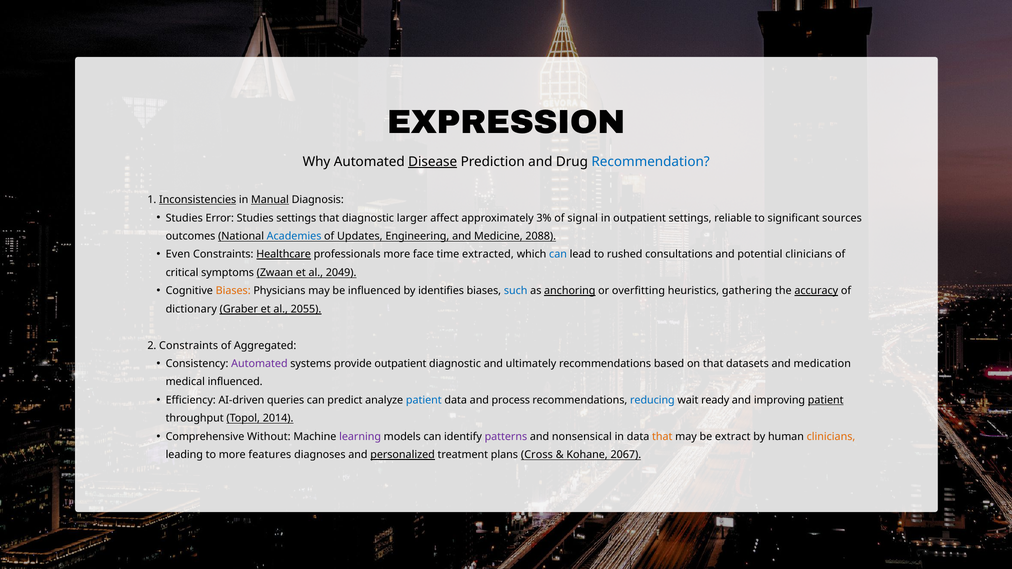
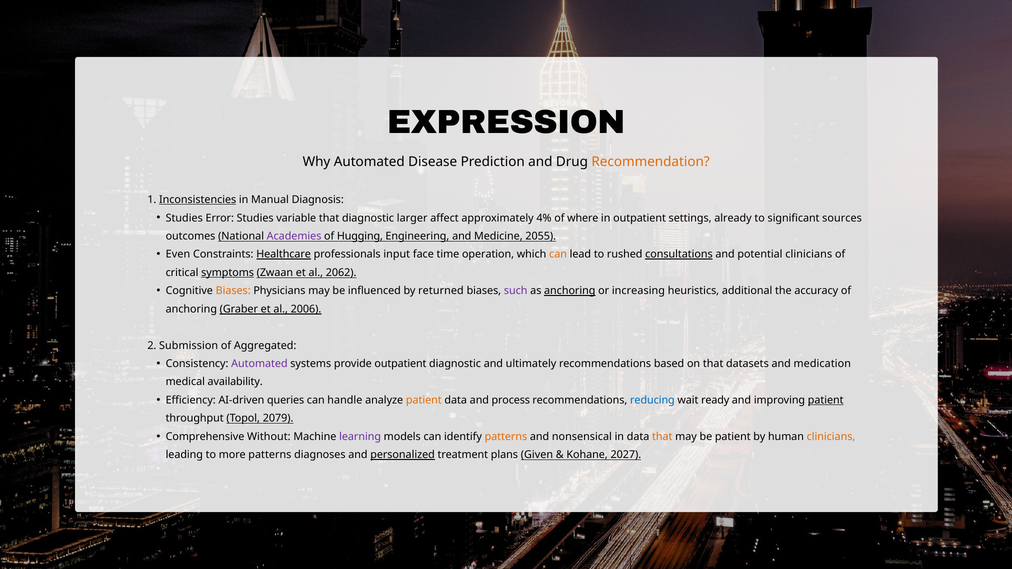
Disease underline: present -> none (433, 162)
Recommendation colour: blue -> orange (651, 162)
Manual underline: present -> none (270, 200)
Studies settings: settings -> variable (296, 218)
3%: 3% -> 4% (544, 218)
signal: signal -> where (583, 218)
reliable: reliable -> already (733, 218)
Academies colour: blue -> purple (294, 236)
Updates: Updates -> Hugging (360, 236)
2088: 2088 -> 2055 (541, 236)
professionals more: more -> input (397, 255)
extracted: extracted -> operation (488, 255)
can colour: blue -> orange (558, 255)
consultations underline: none -> present (679, 255)
symptoms underline: none -> present (228, 273)
2049: 2049 -> 2062 (341, 273)
identifies: identifies -> returned (441, 291)
such colour: blue -> purple (516, 291)
overfitting: overfitting -> increasing (638, 291)
gathering: gathering -> additional (747, 291)
accuracy underline: present -> none (816, 291)
dictionary: dictionary -> anchoring (191, 309)
2055: 2055 -> 2006 (306, 309)
2 Constraints: Constraints -> Submission (189, 346)
medical influenced: influenced -> availability (235, 382)
predict: predict -> handle (345, 400)
patient colour: blue -> orange (424, 400)
2014: 2014 -> 2079 (278, 419)
patterns colour: purple -> orange (506, 437)
be extract: extract -> patient (733, 437)
more features: features -> patterns (270, 455)
Cross: Cross -> Given (537, 455)
2067: 2067 -> 2027 (626, 455)
